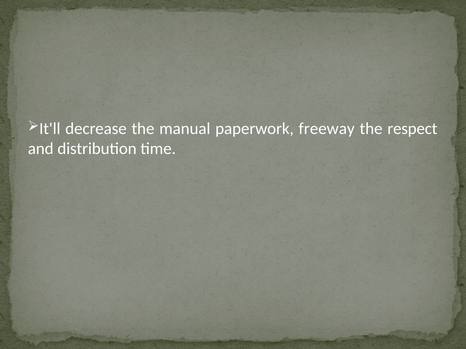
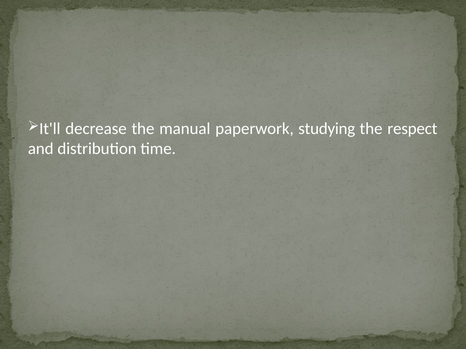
freeway: freeway -> studying (327, 129)
